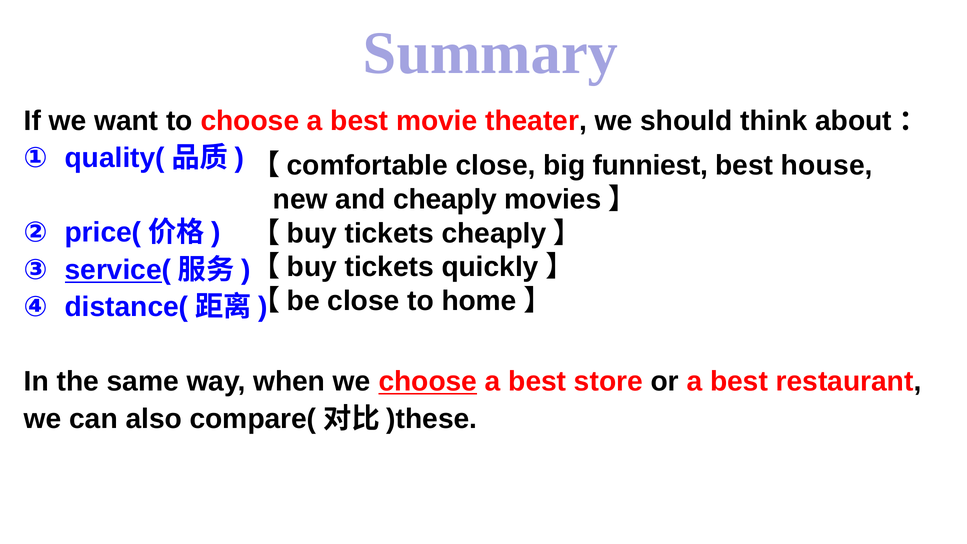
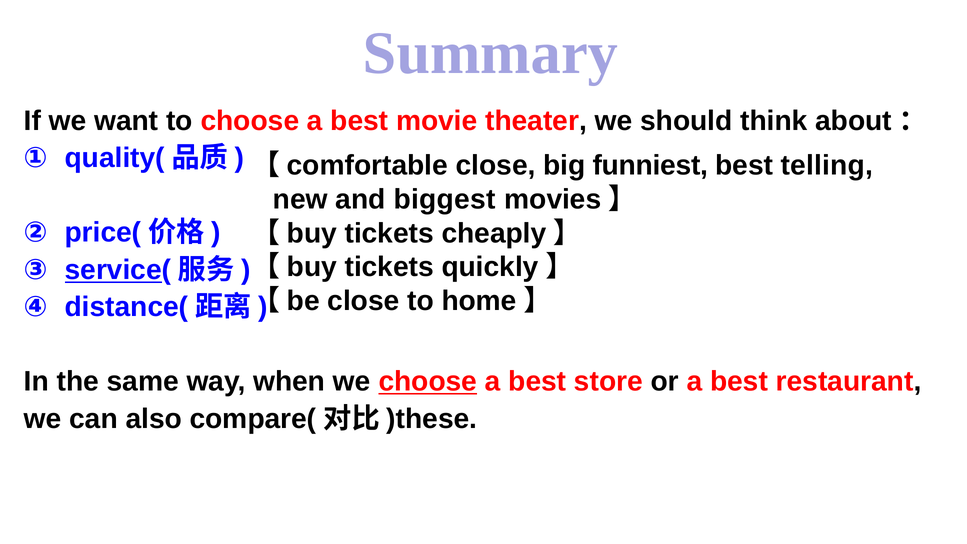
house: house -> telling (827, 166)
and cheaply: cheaply -> biggest (445, 199)
